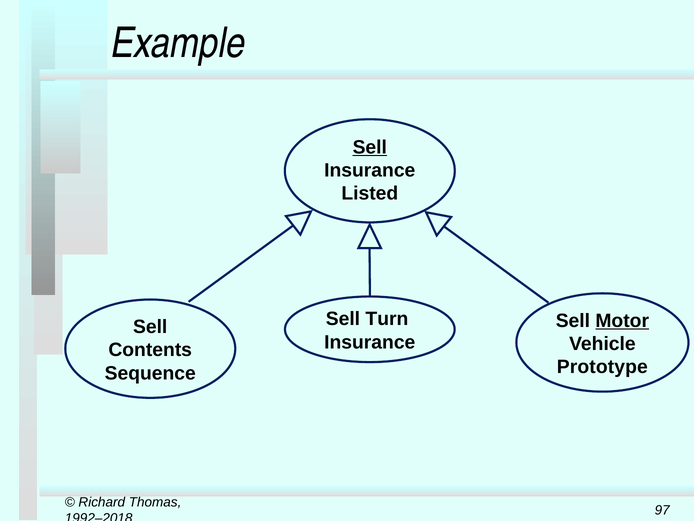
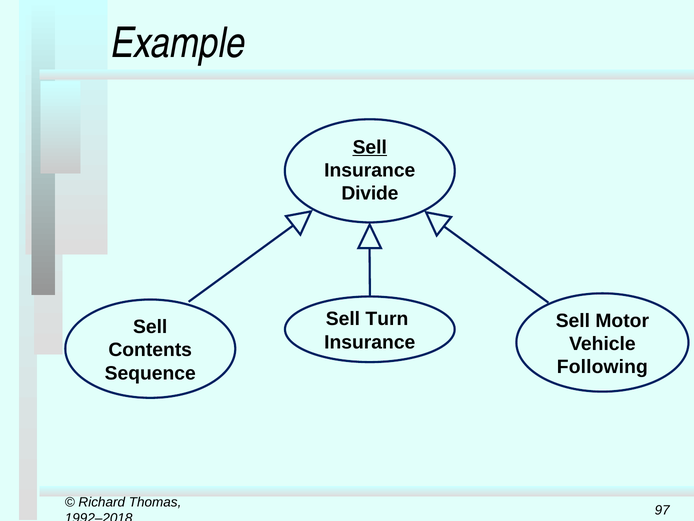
Listed: Listed -> Divide (370, 193)
Motor underline: present -> none (622, 320)
Prototype: Prototype -> Following (602, 367)
